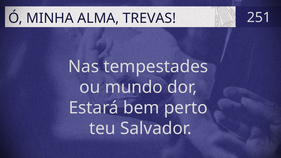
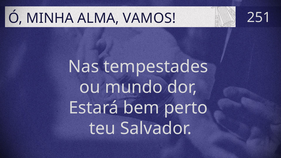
TREVAS: TREVAS -> VAMOS (149, 18)
